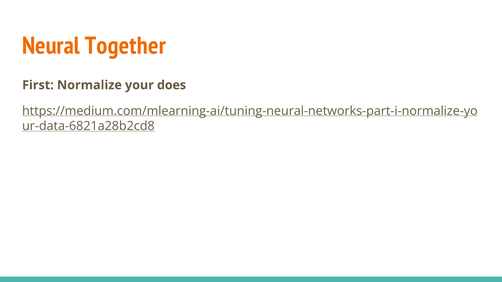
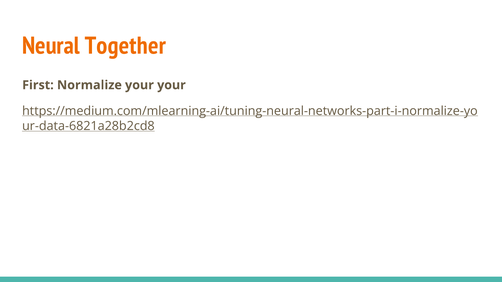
your does: does -> your (171, 85)
